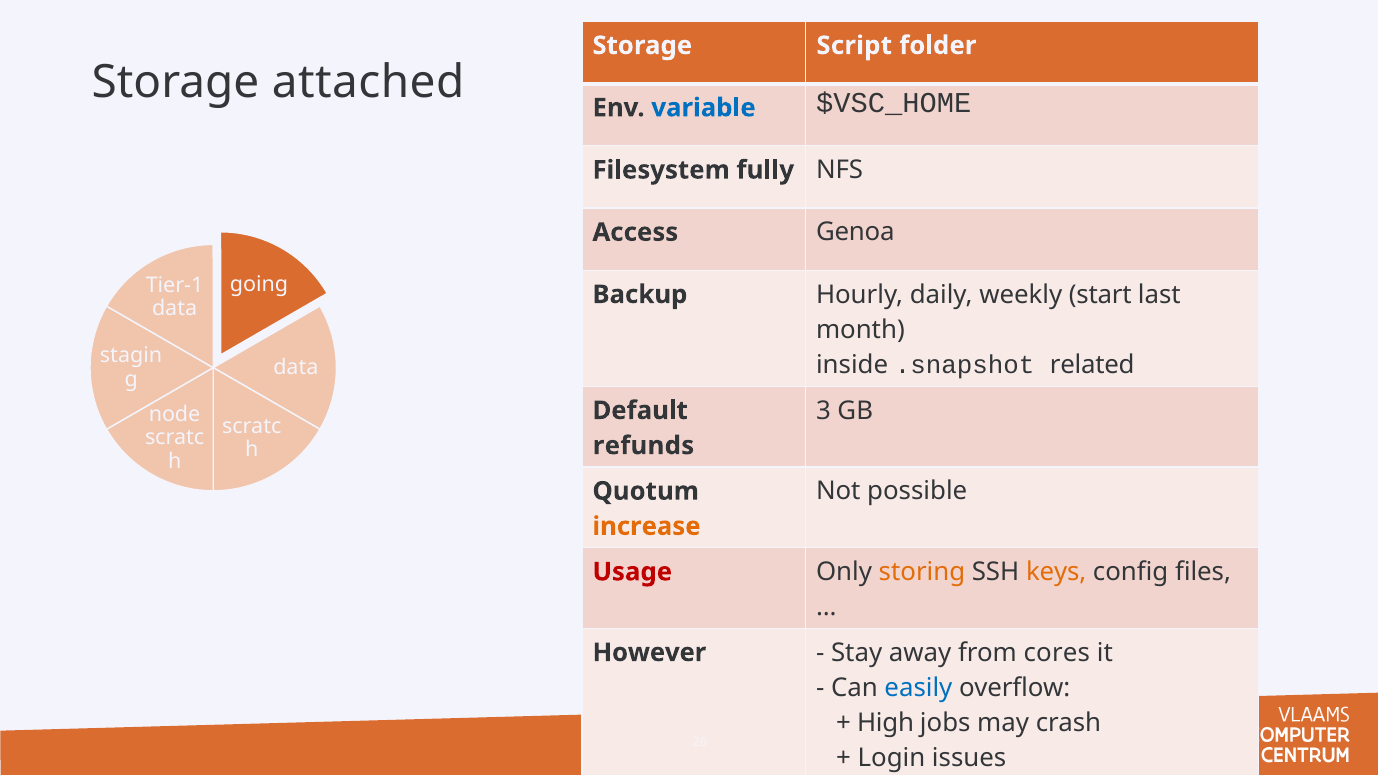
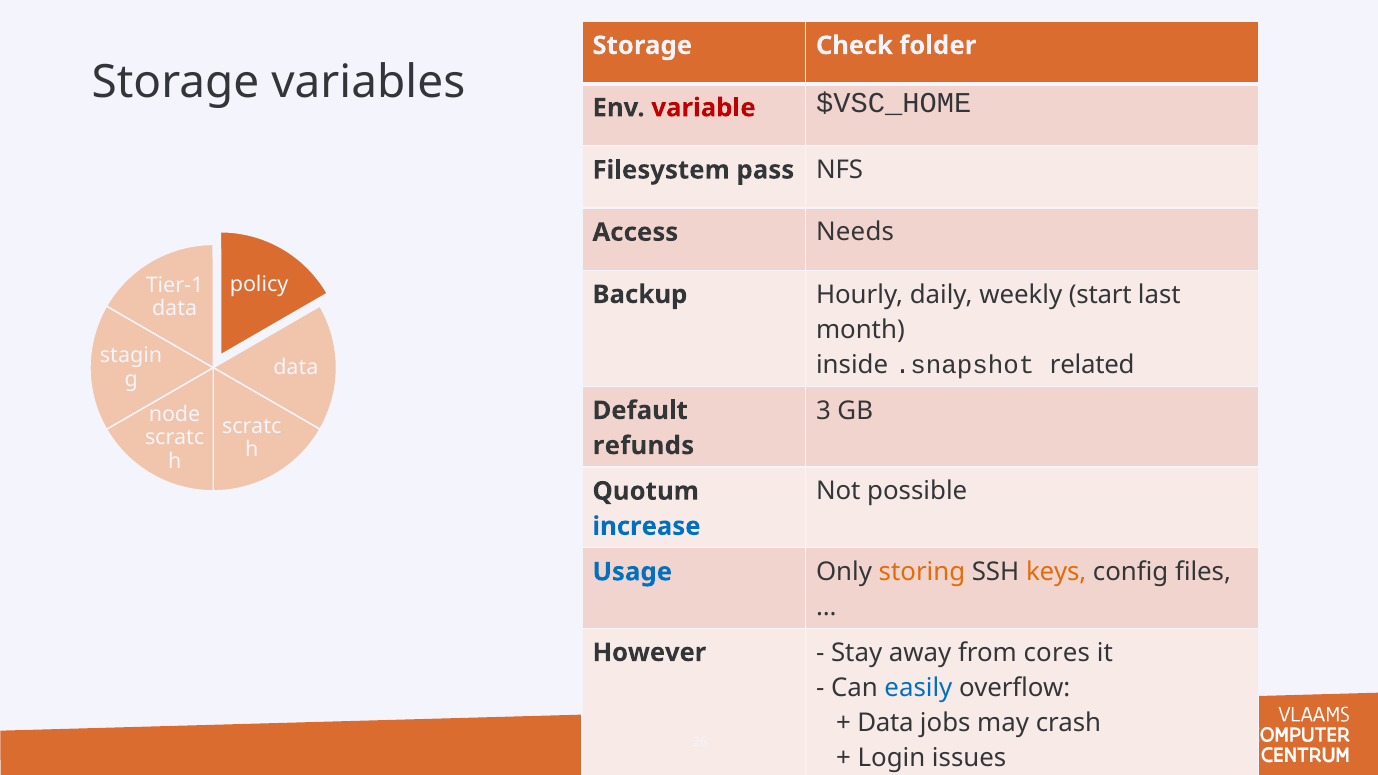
Script: Script -> Check (854, 46)
attached: attached -> variables (368, 82)
variable colour: blue -> red (704, 108)
fully: fully -> pass (765, 170)
Genoa: Genoa -> Needs (855, 232)
going: going -> policy (259, 284)
increase colour: orange -> blue (646, 526)
Usage colour: red -> blue (632, 572)
High: High -> Data (886, 723)
